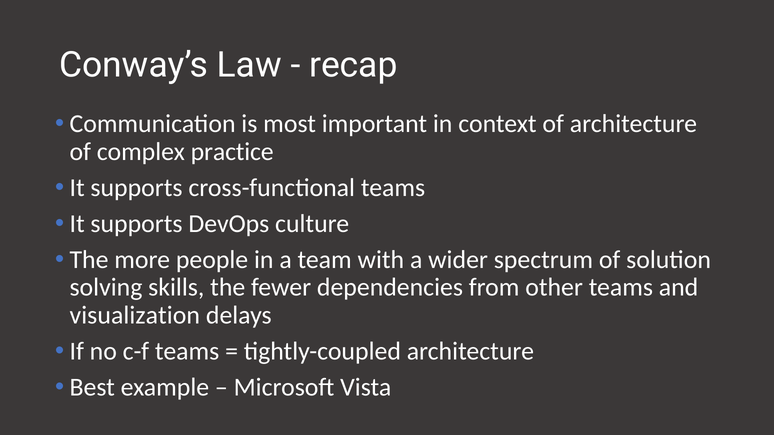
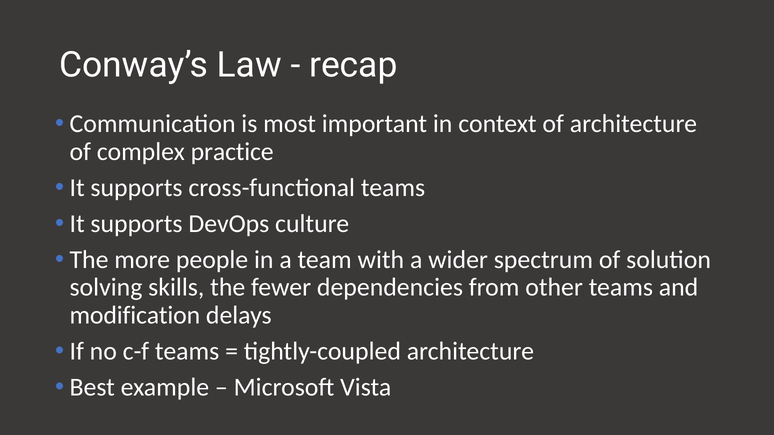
visualization: visualization -> modification (135, 316)
